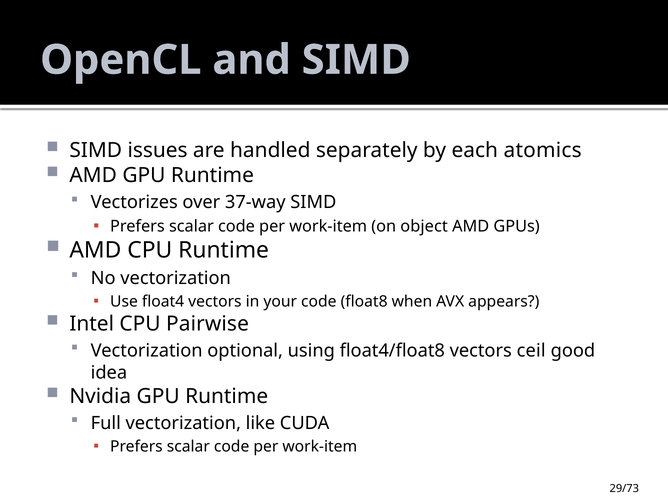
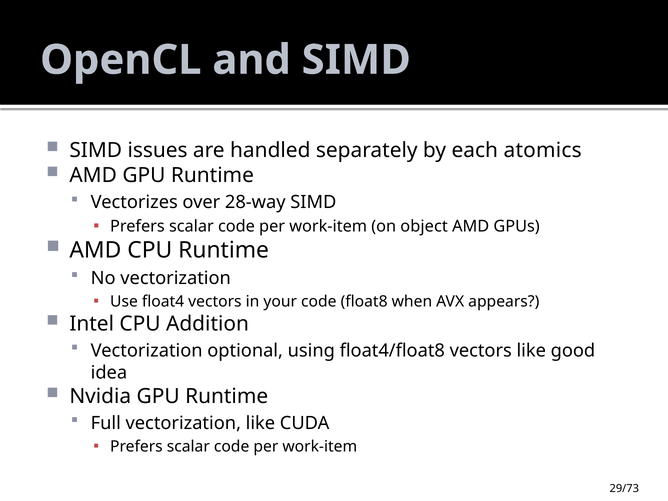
37-way: 37-way -> 28-way (255, 202)
Pairwise: Pairwise -> Addition (208, 324)
vectors ceil: ceil -> like (531, 351)
